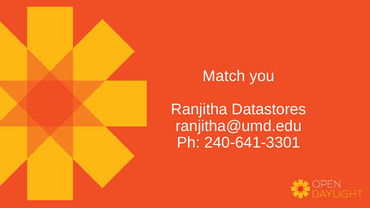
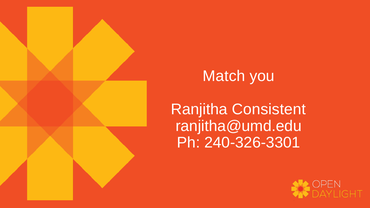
Datastores: Datastores -> Consistent (269, 109)
240-641-3301: 240-641-3301 -> 240-326-3301 (252, 143)
